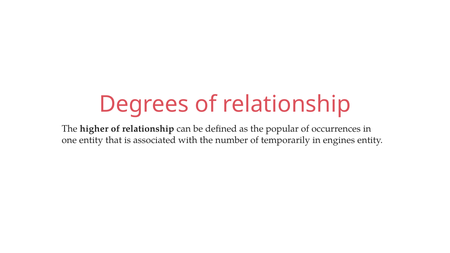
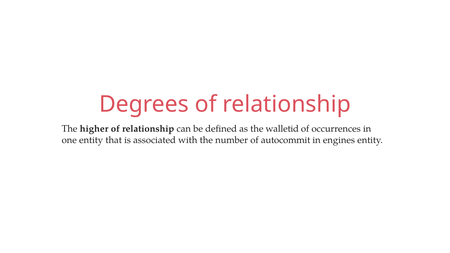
popular: popular -> walletid (282, 129)
temporarily: temporarily -> autocommit (286, 140)
